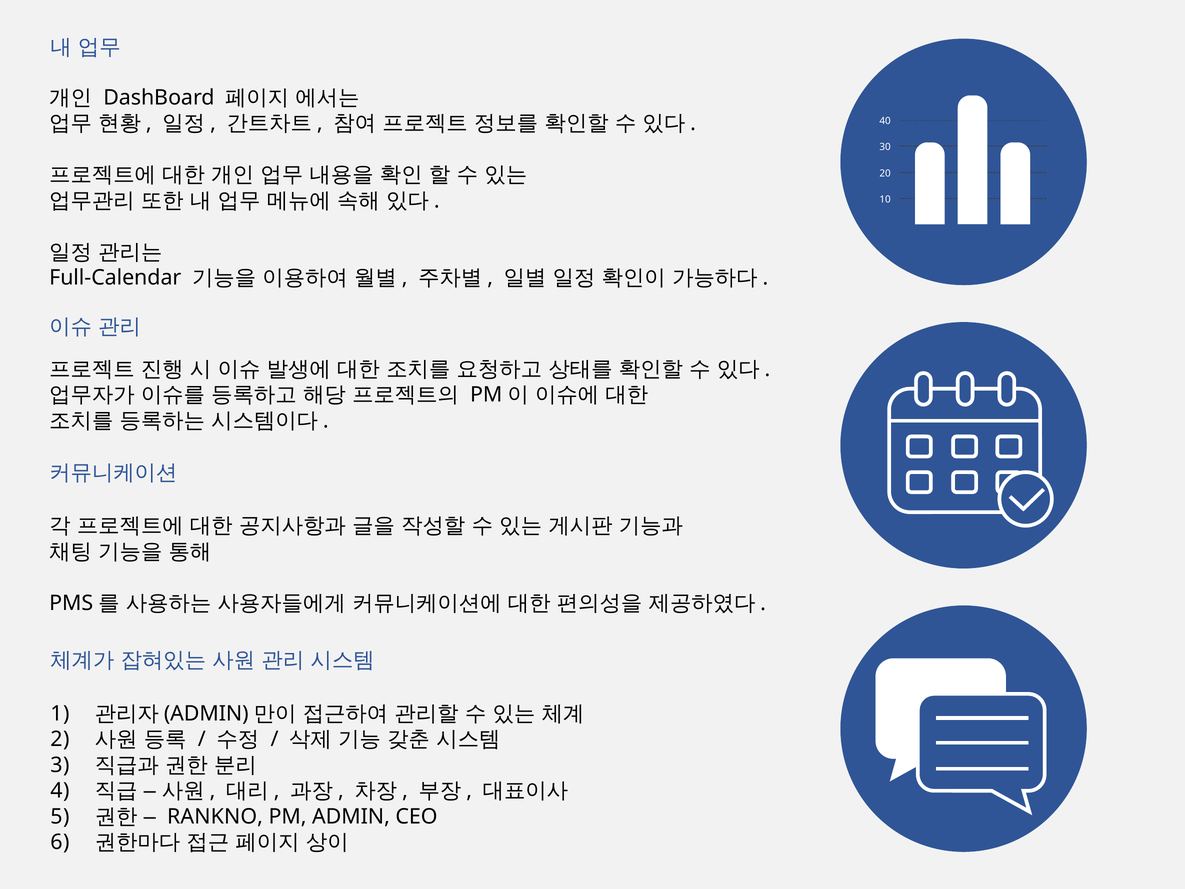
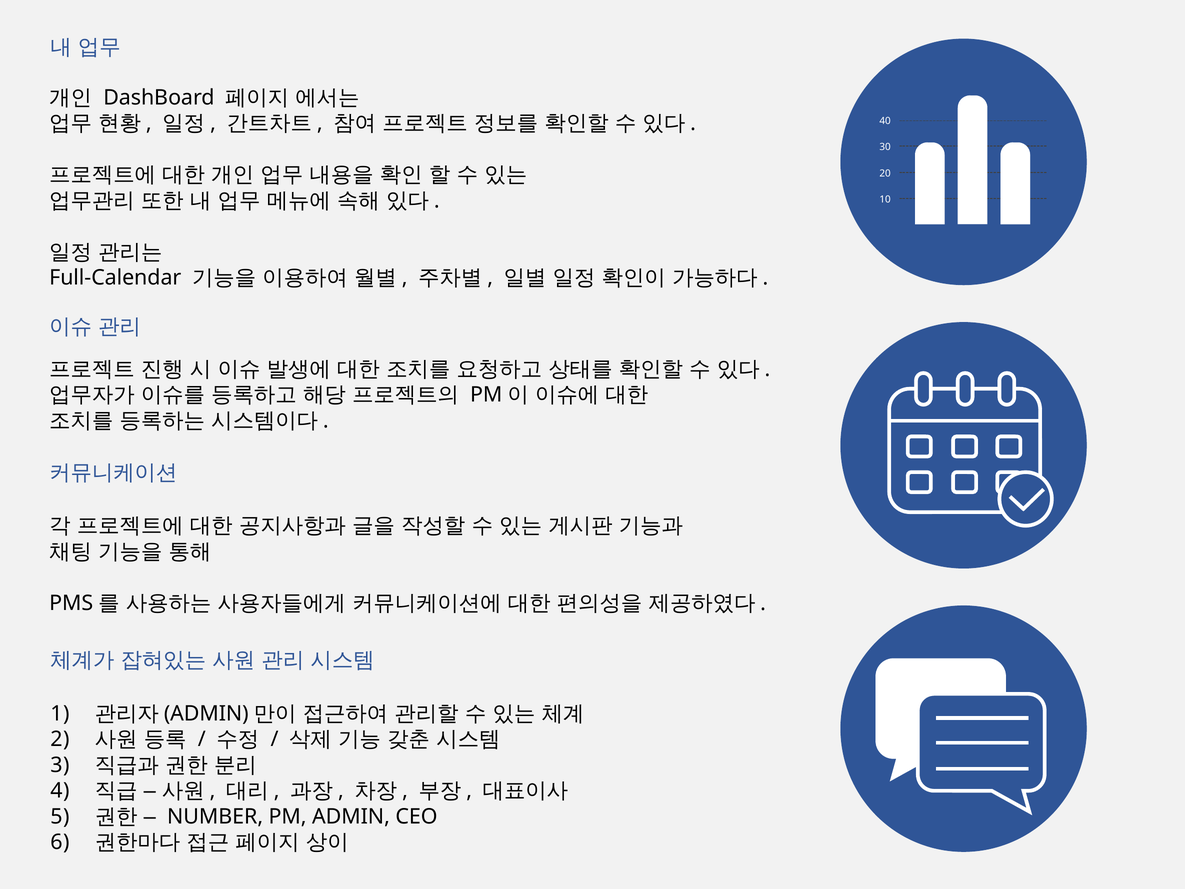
RANKNO: RANKNO -> NUMBER (215, 816)
